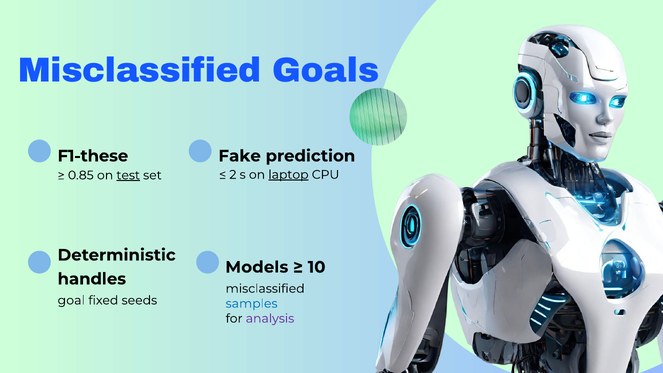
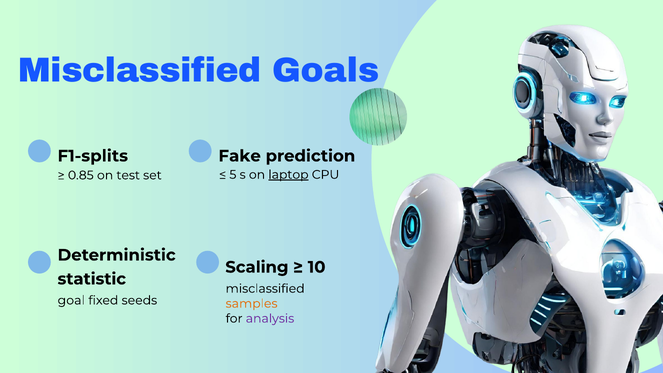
F1-these: F1-these -> F1-splits (93, 156)
2: 2 -> 5 (233, 175)
test underline: present -> none (128, 175)
Models: Models -> Scaling (257, 267)
handles: handles -> statistic (92, 279)
samples colour: blue -> orange (252, 304)
